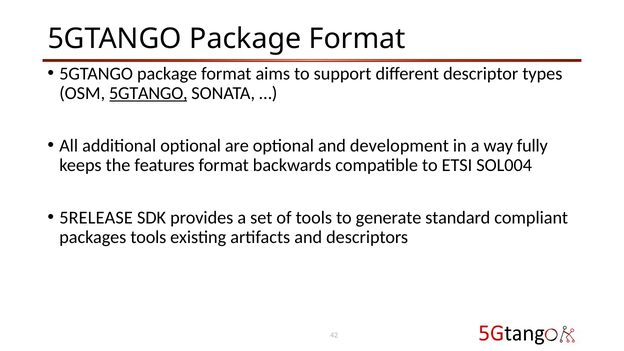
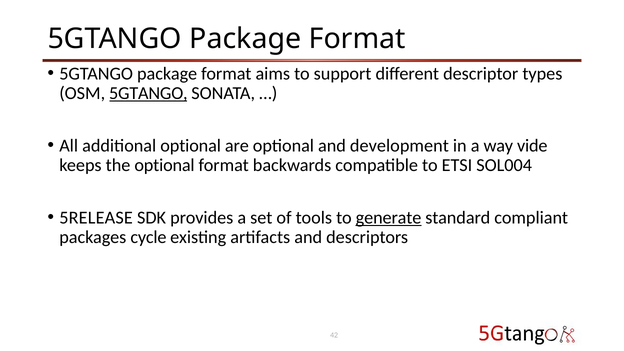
fully: fully -> vide (532, 146)
the features: features -> optional (165, 165)
generate underline: none -> present (389, 218)
packages tools: tools -> cycle (148, 237)
